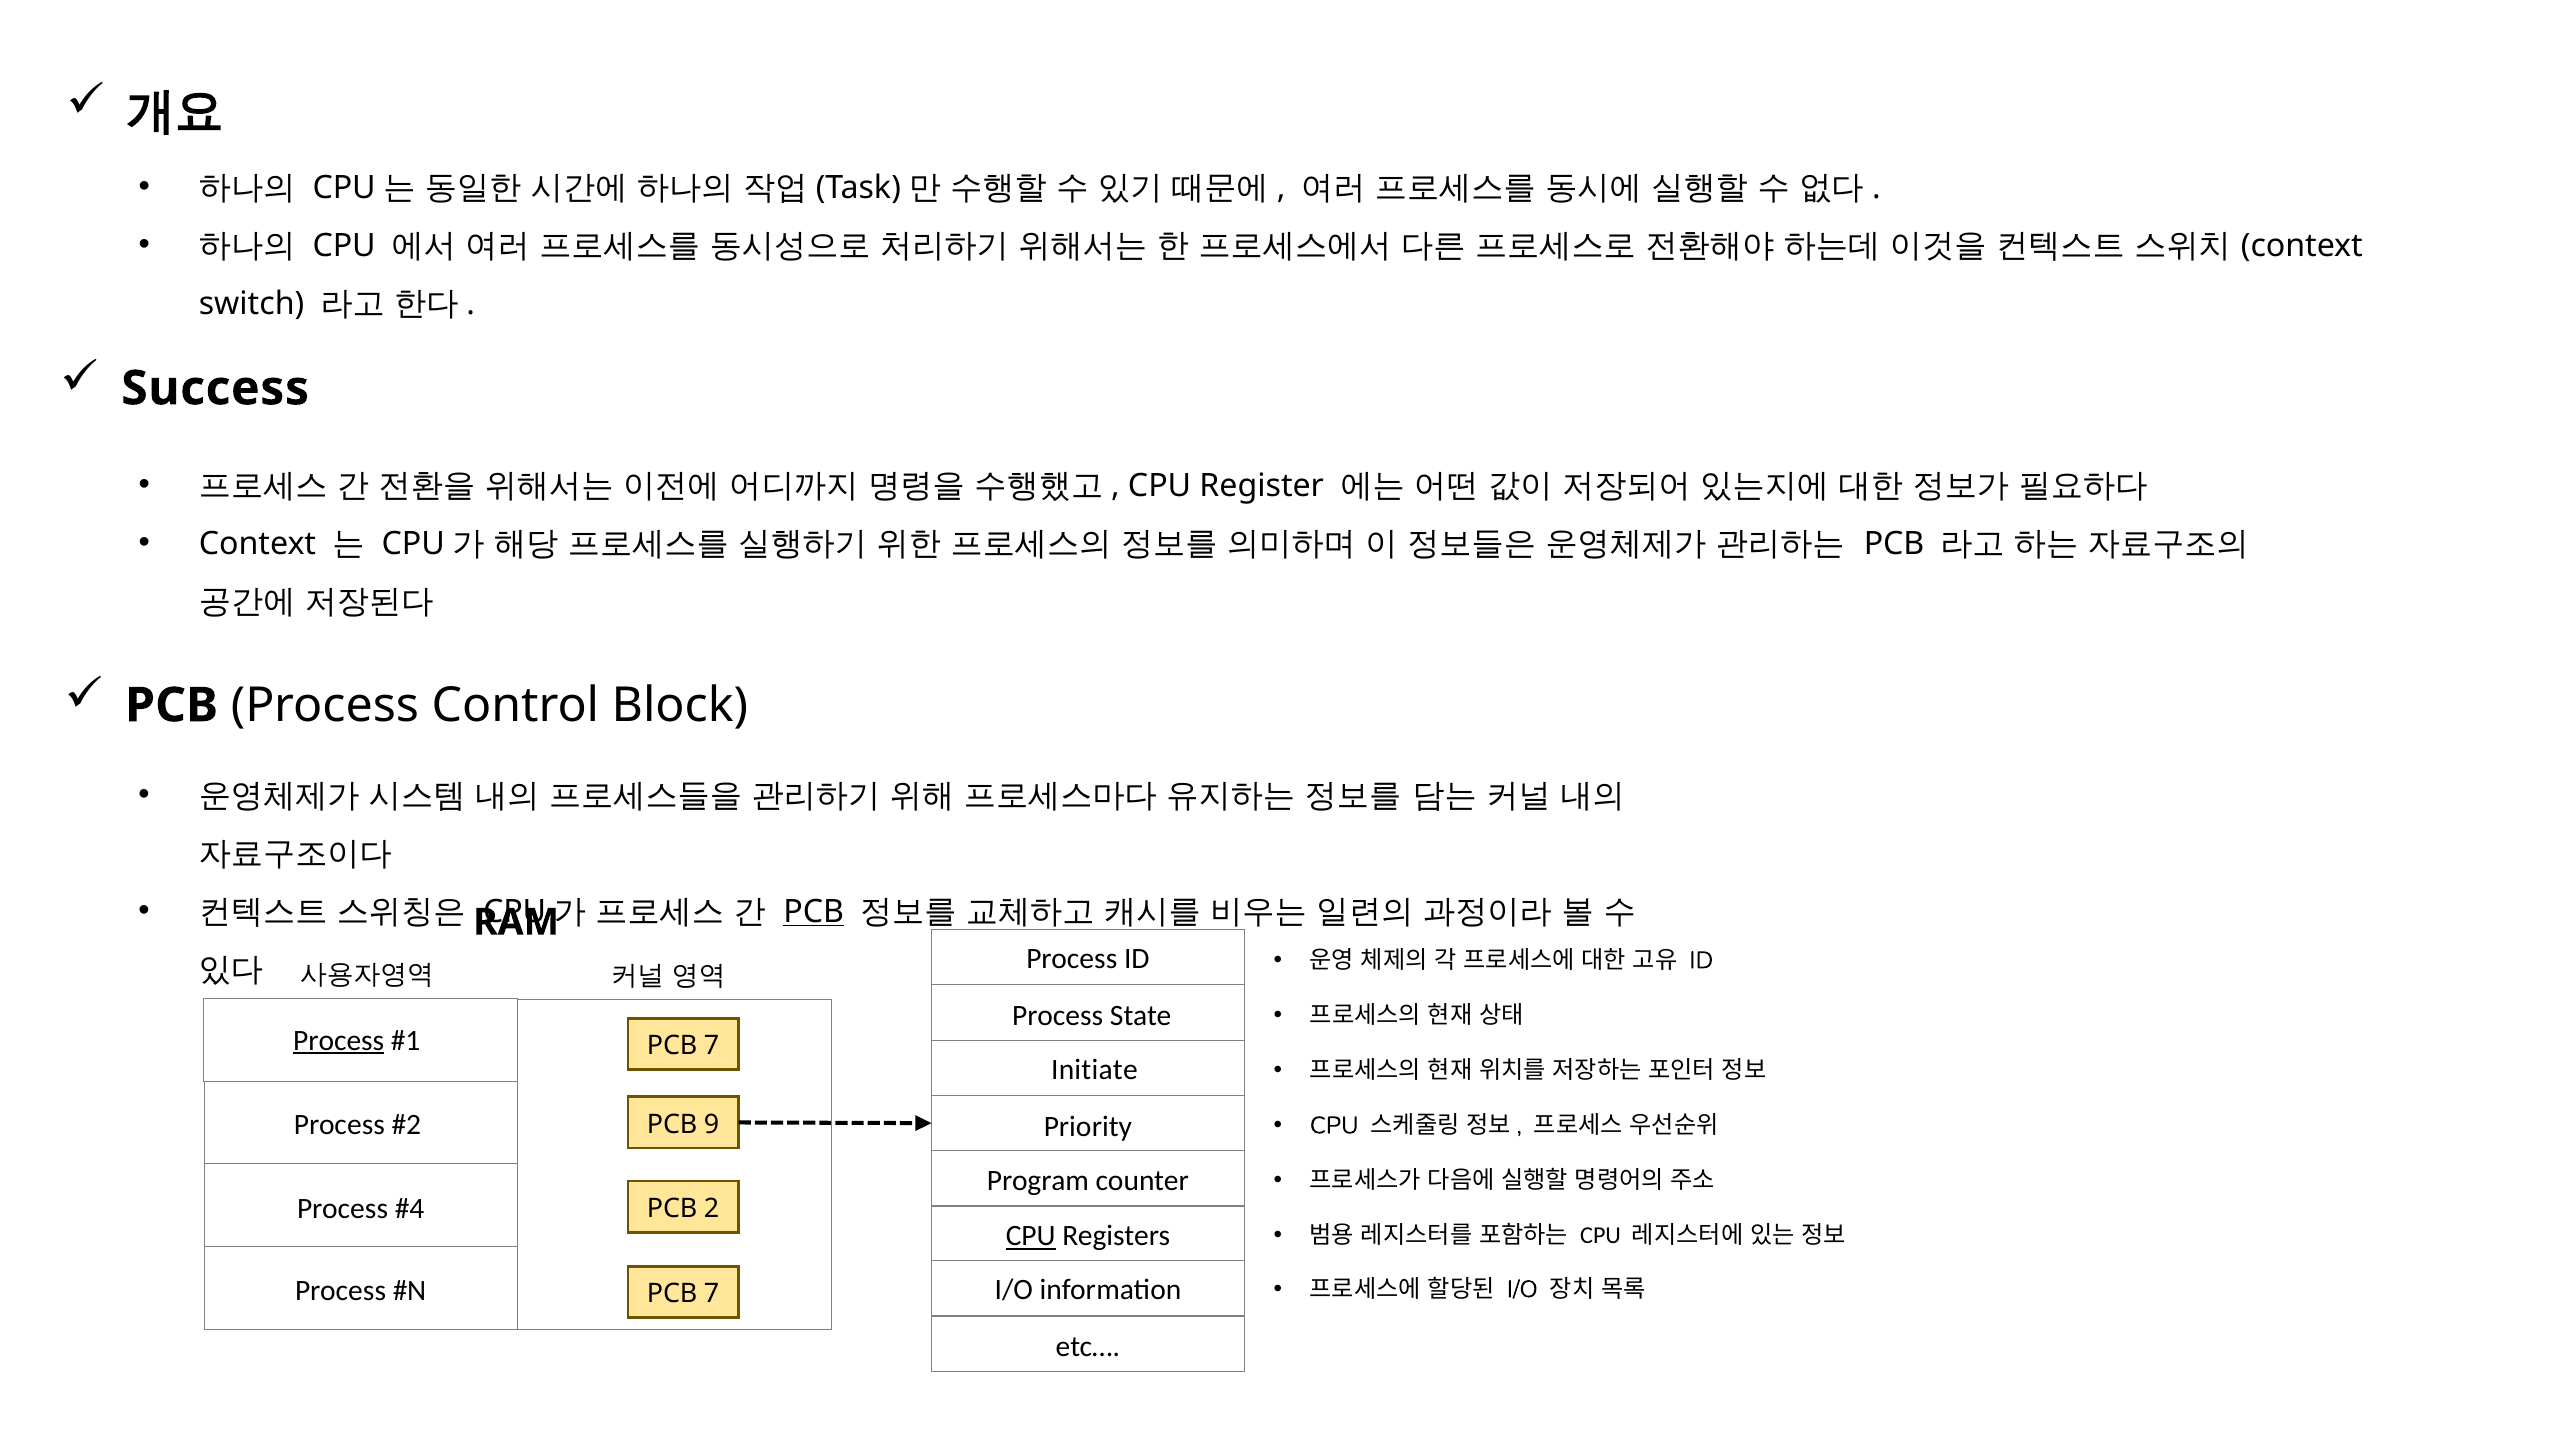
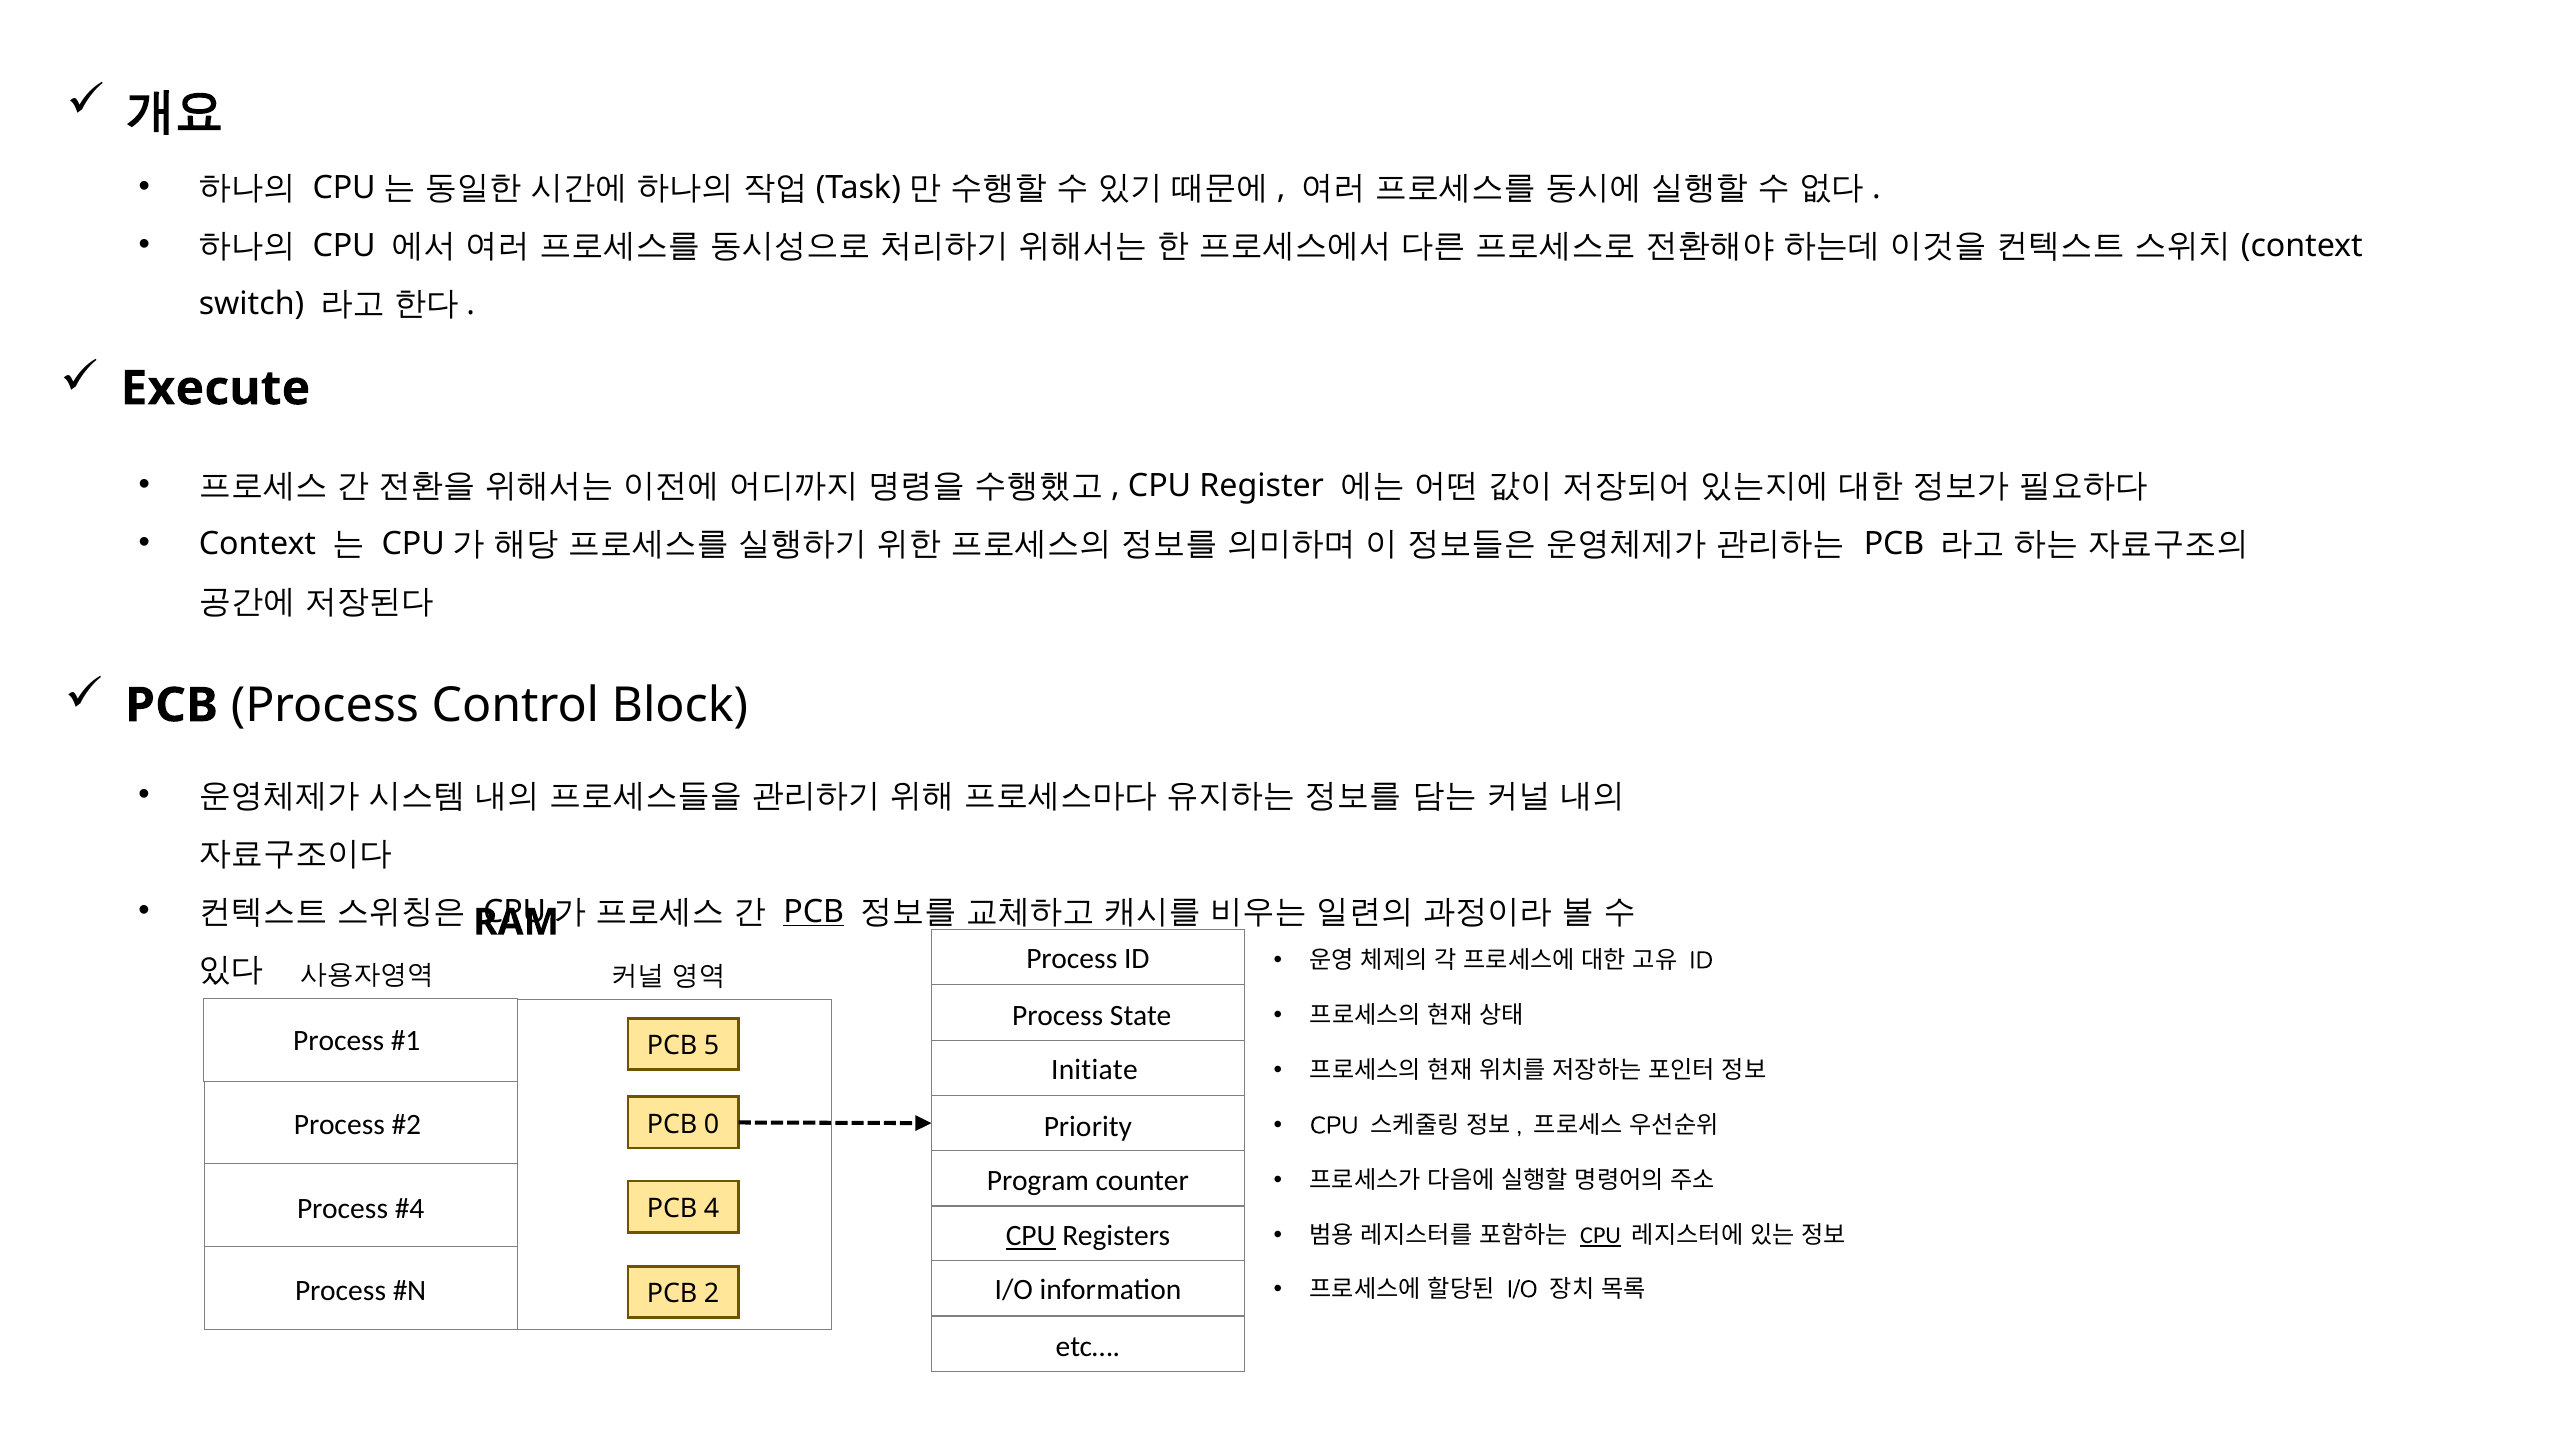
Success: Success -> Execute (215, 388)
Process underline: present -> none (339, 1041)
7: 7 -> 5 (712, 1046)
9: 9 -> 0 (712, 1124)
2: 2 -> 4 (712, 1209)
CPU underline: none -> present (1601, 1235)
7: 7 -> 2 (712, 1294)
